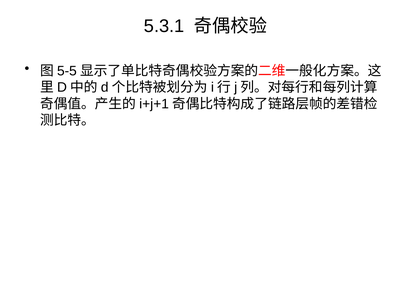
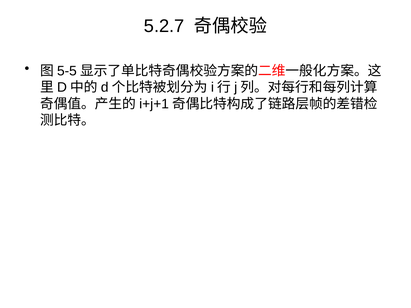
5.3.1: 5.3.1 -> 5.2.7 (164, 26)
